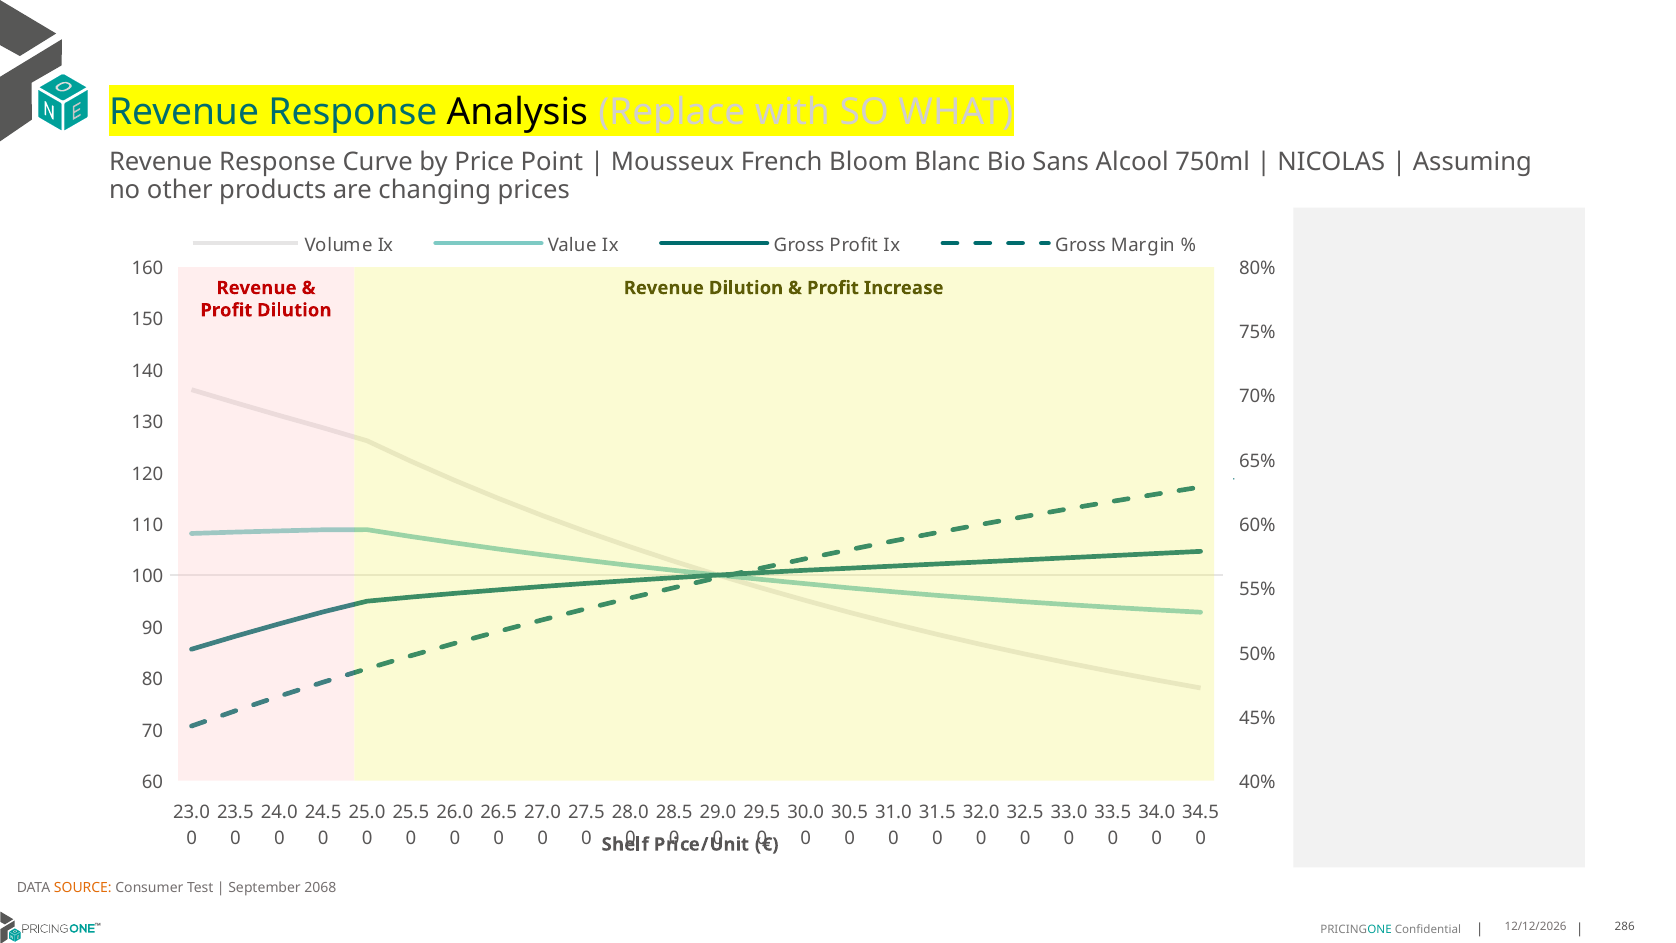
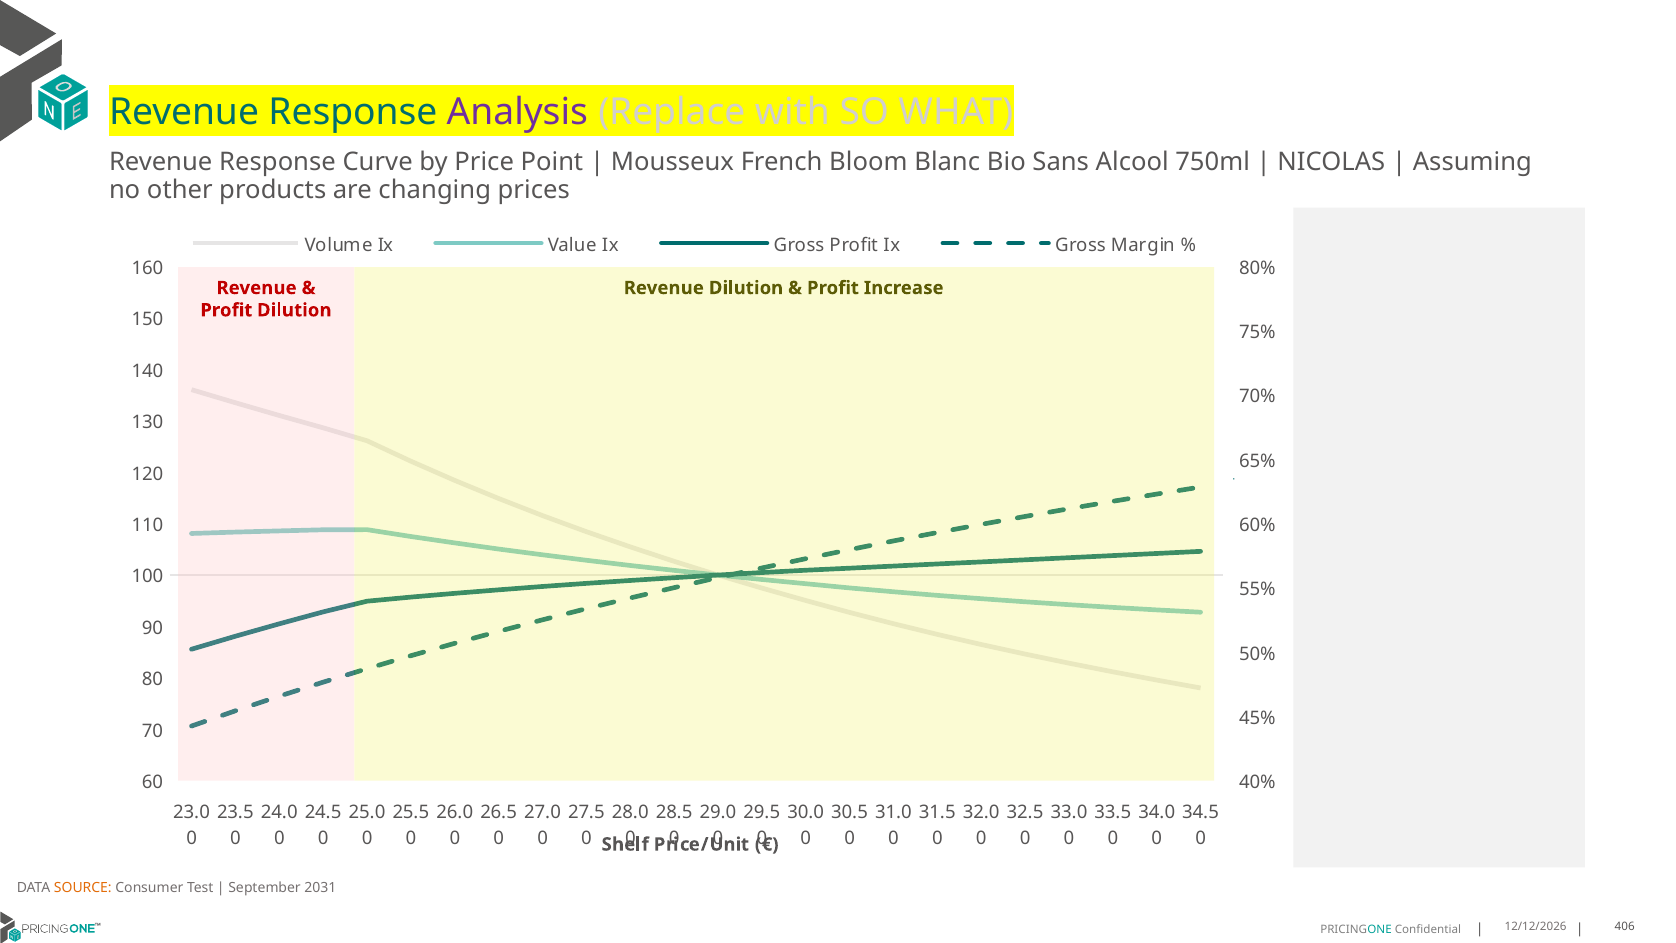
Analysis colour: black -> purple (517, 113)
2068: 2068 -> 2031 (320, 888)
286: 286 -> 406 (1625, 927)
